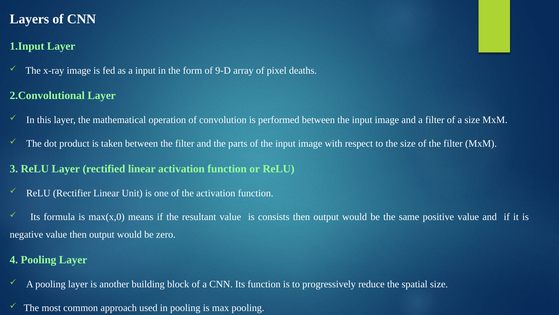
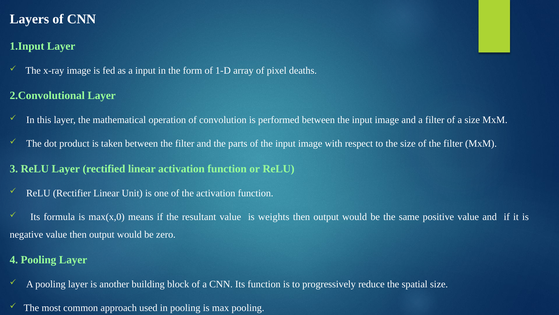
9-D: 9-D -> 1-D (223, 70)
consists: consists -> weights (274, 216)
